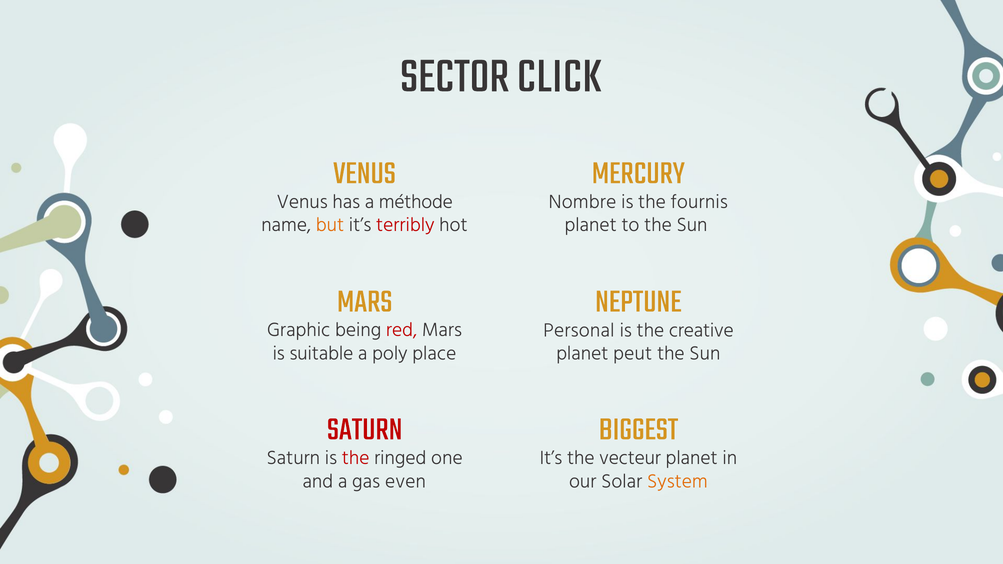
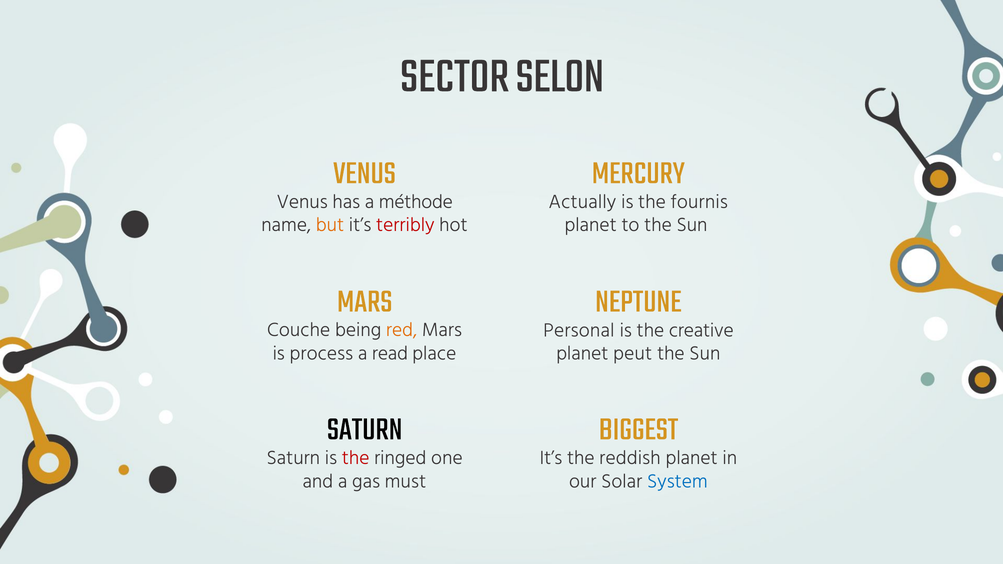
CLICK: CLICK -> SELON (560, 75)
Nombre: Nombre -> Actually (582, 202)
Graphic: Graphic -> Couche (299, 330)
red colour: red -> orange (402, 330)
suitable: suitable -> process (321, 353)
poly: poly -> read (390, 353)
SATURN colour: red -> black (365, 428)
vecteur: vecteur -> reddish (630, 458)
even: even -> must (406, 481)
System colour: orange -> blue (677, 481)
